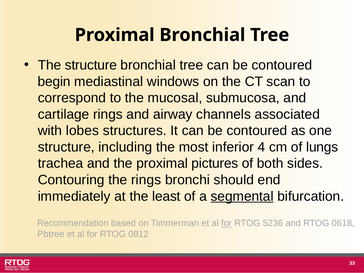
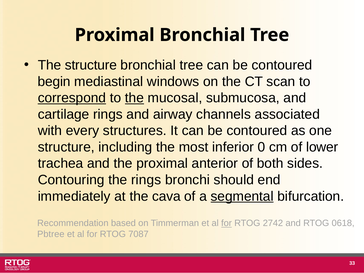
correspond underline: none -> present (72, 98)
the underline: none -> present (134, 98)
lobes: lobes -> every (82, 131)
4: 4 -> 0 (261, 147)
lungs: lungs -> lower (322, 147)
pictures: pictures -> anterior (215, 163)
least: least -> cava (166, 196)
5236: 5236 -> 2742 (273, 223)
0812: 0812 -> 7087 (138, 234)
